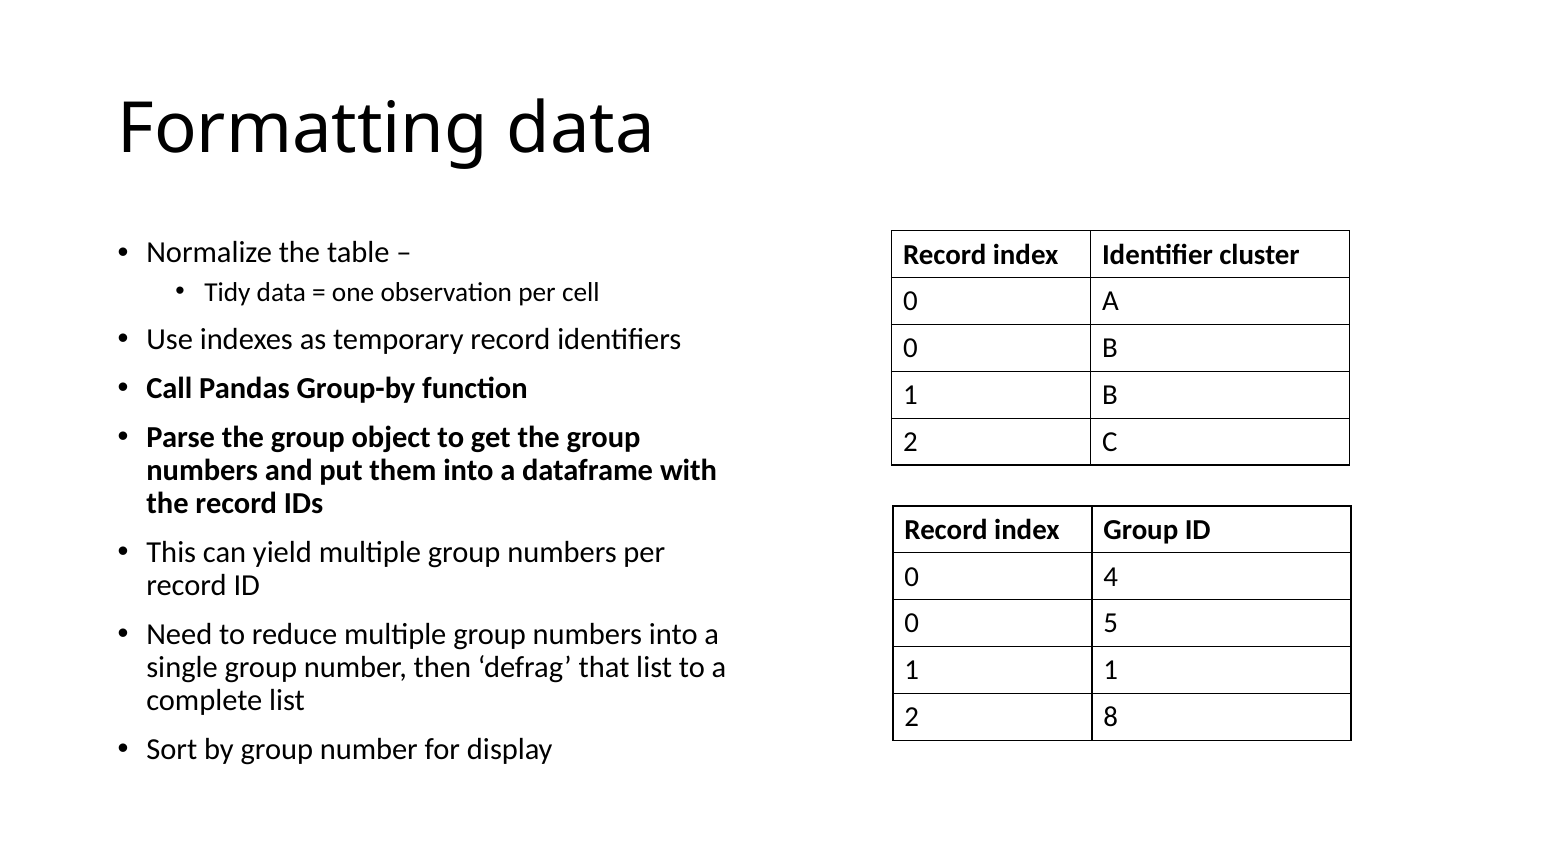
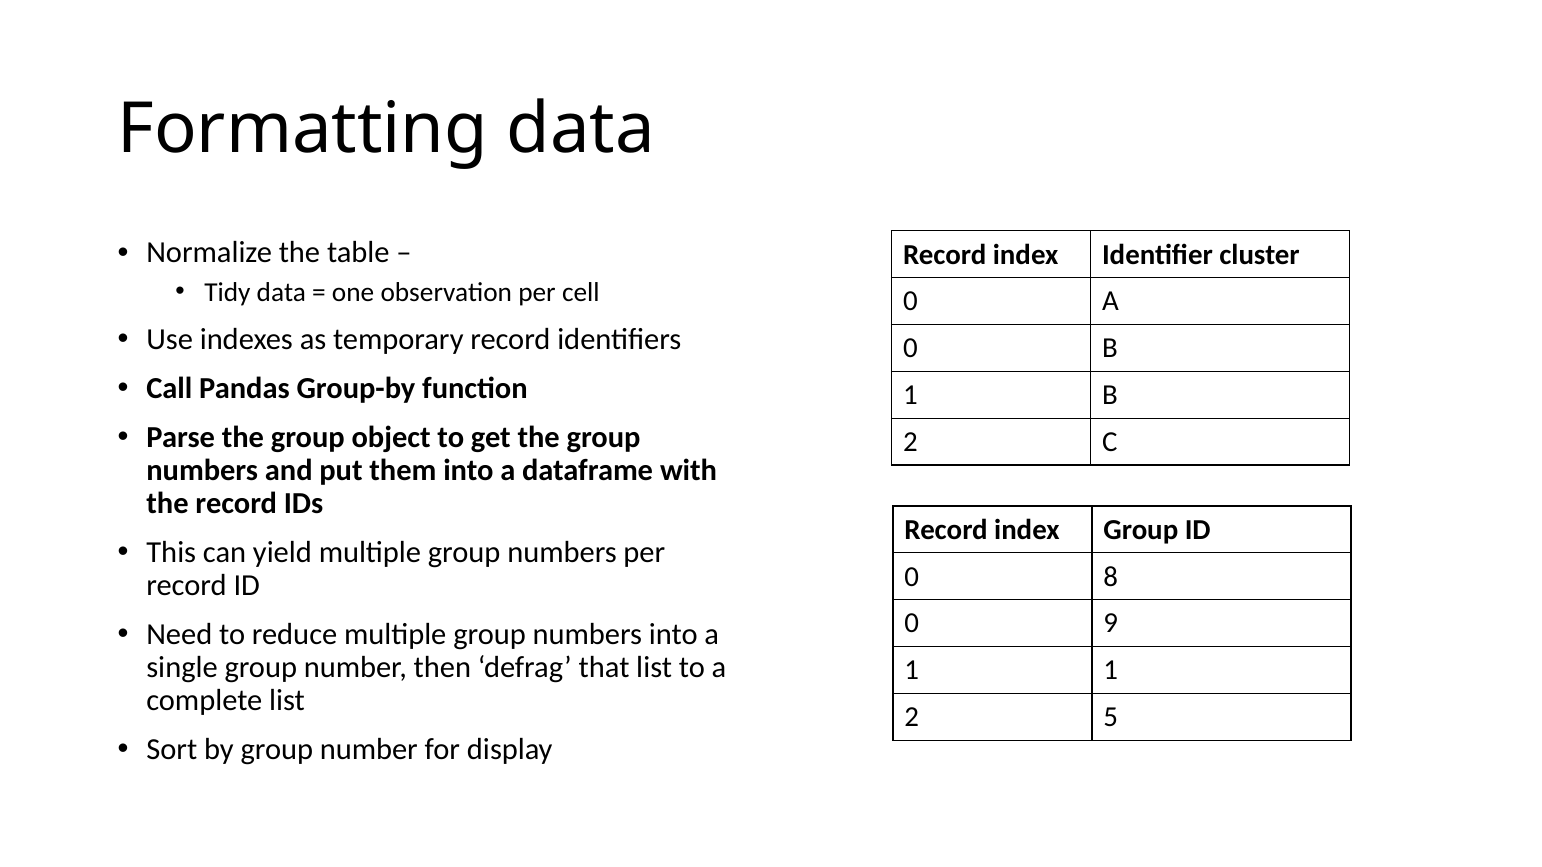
4: 4 -> 8 (1111, 577)
5: 5 -> 9 (1111, 624)
8: 8 -> 5 (1111, 717)
